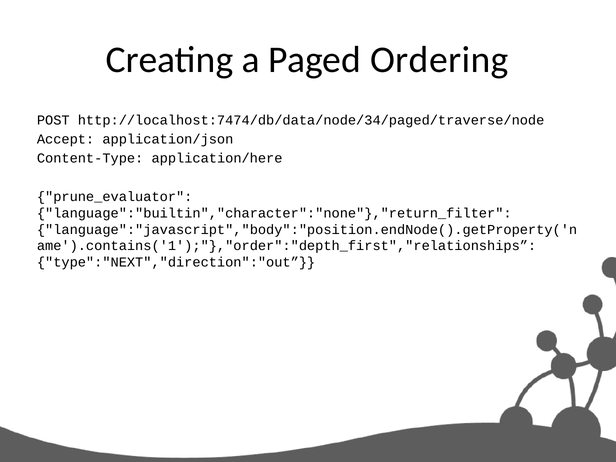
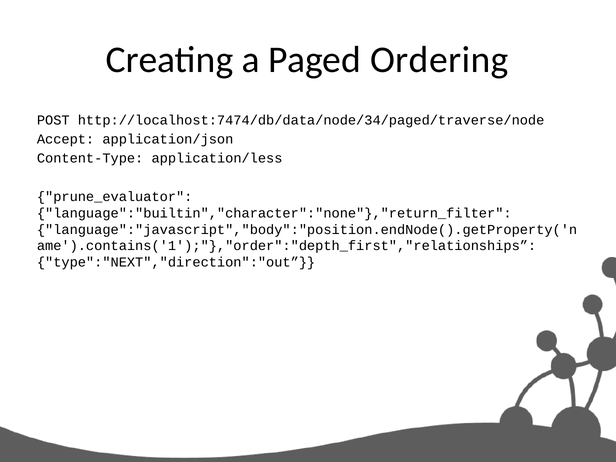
application/here: application/here -> application/less (217, 158)
